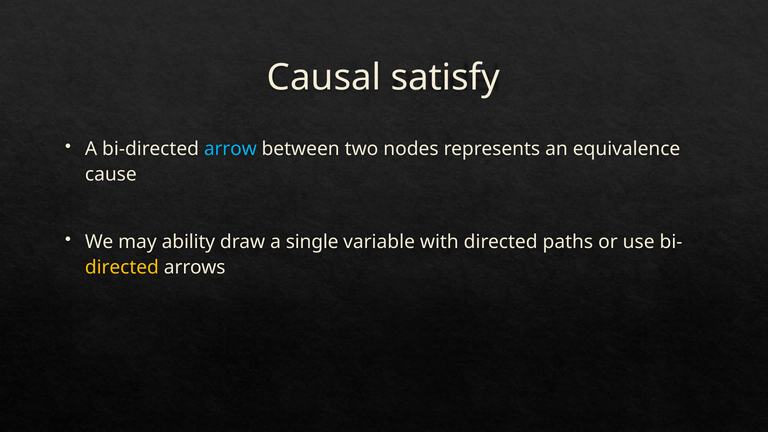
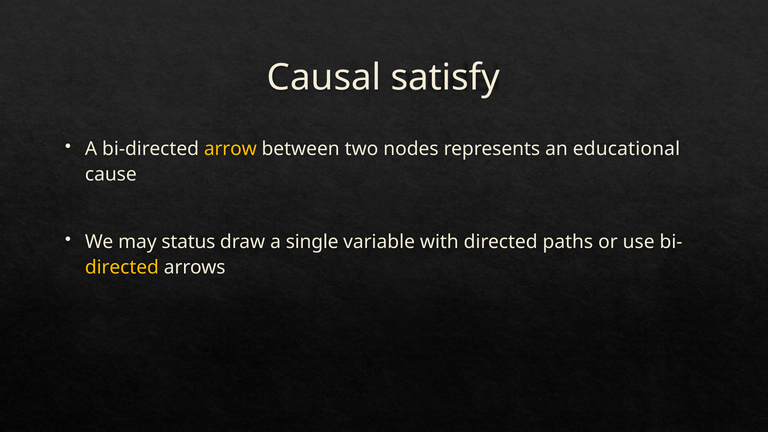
arrow colour: light blue -> yellow (230, 149)
equivalence: equivalence -> educational (626, 149)
ability: ability -> status (188, 242)
